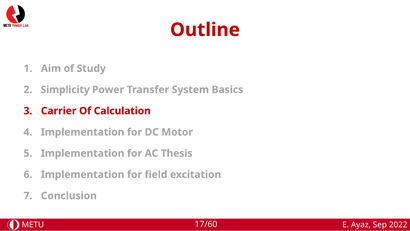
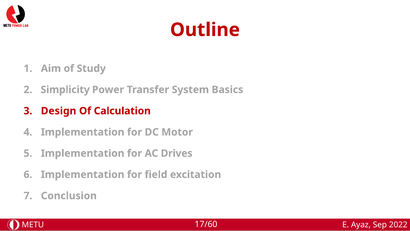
Carrier: Carrier -> Design (59, 111)
Thesis: Thesis -> Drives (177, 153)
